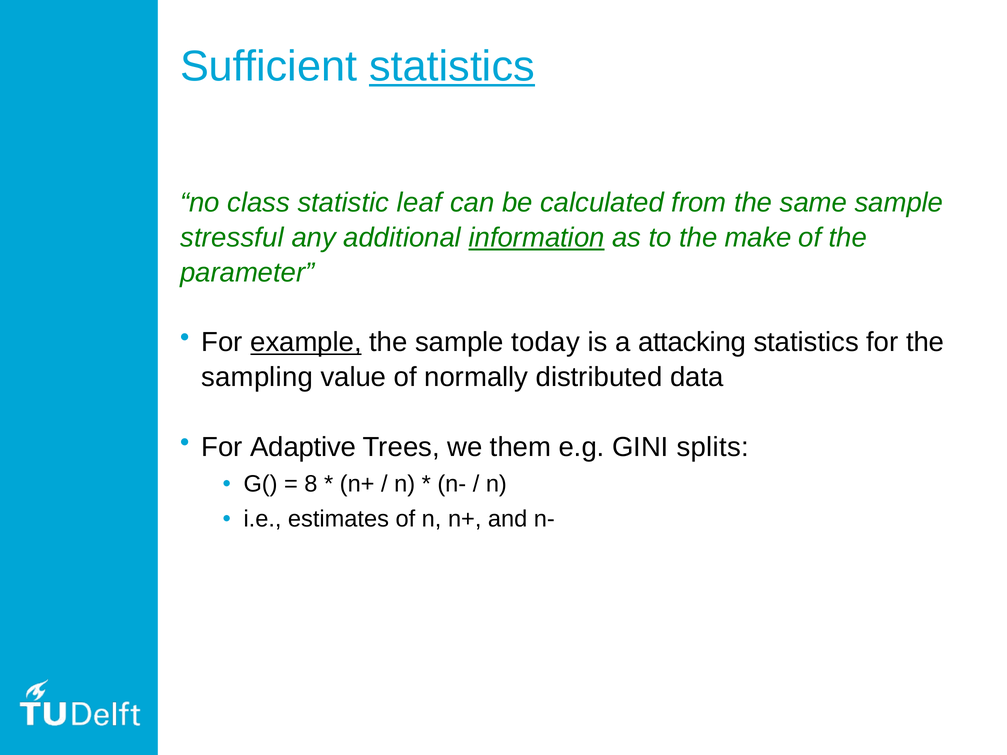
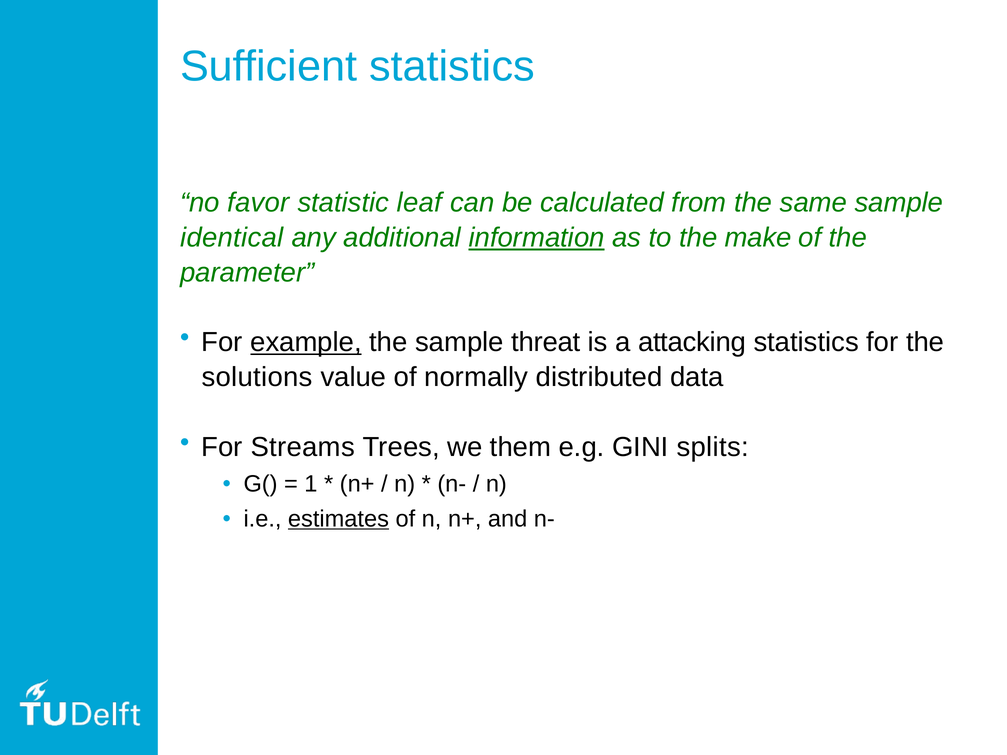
statistics underline: present -> none (452, 66)
class: class -> favor (258, 203)
stressful: stressful -> identical (232, 238)
today: today -> threat (546, 342)
sampling: sampling -> solutions (257, 377)
Adaptive: Adaptive -> Streams (303, 447)
8: 8 -> 1 (311, 484)
estimates underline: none -> present (338, 519)
